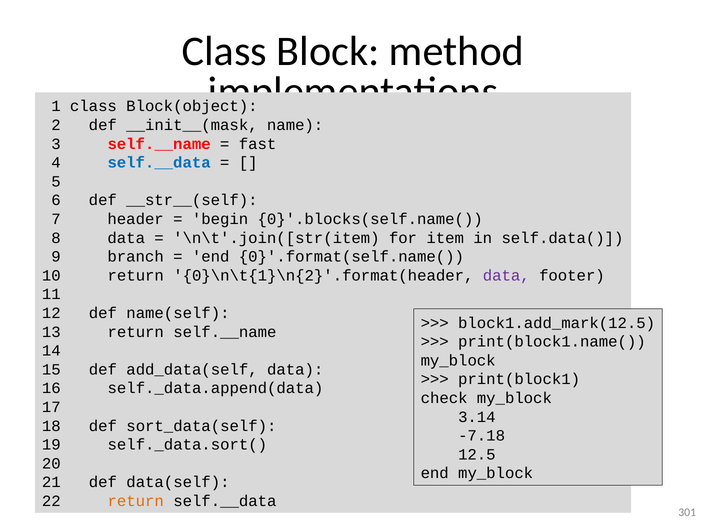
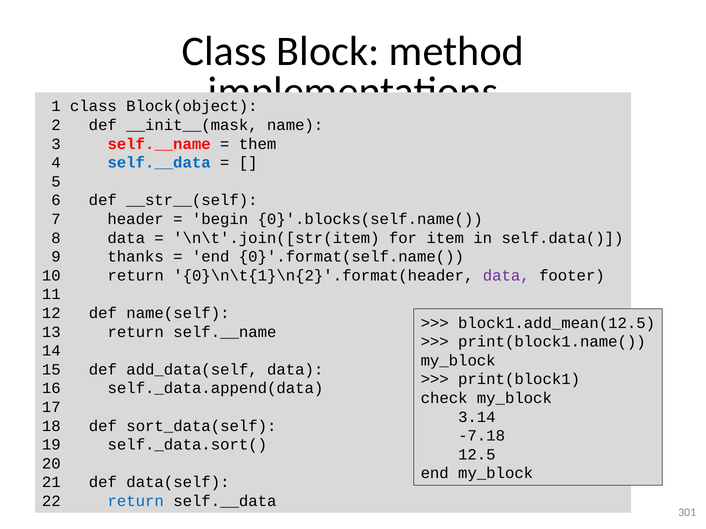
fast: fast -> them (258, 144)
branch: branch -> thanks (136, 257)
block1.add_mark(12.5: block1.add_mark(12.5 -> block1.add_mean(12.5 (557, 323)
return colour: orange -> blue (136, 502)
